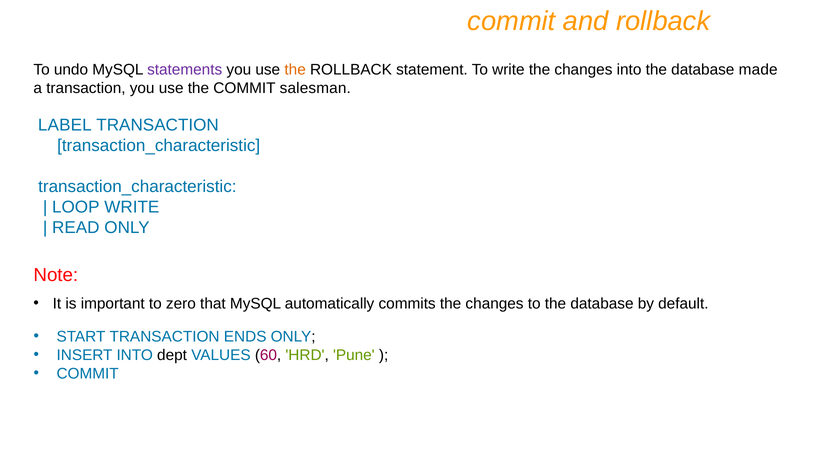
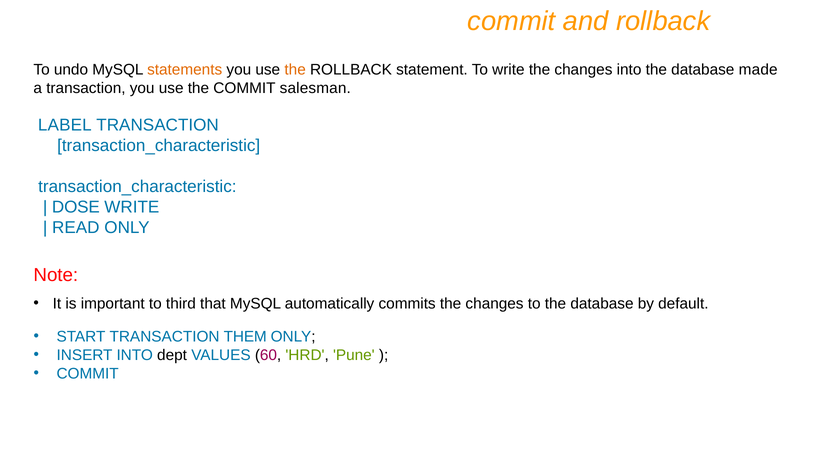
statements colour: purple -> orange (185, 70)
LOOP: LOOP -> DOSE (76, 207)
zero: zero -> third (181, 303)
ENDS: ENDS -> THEM (245, 336)
